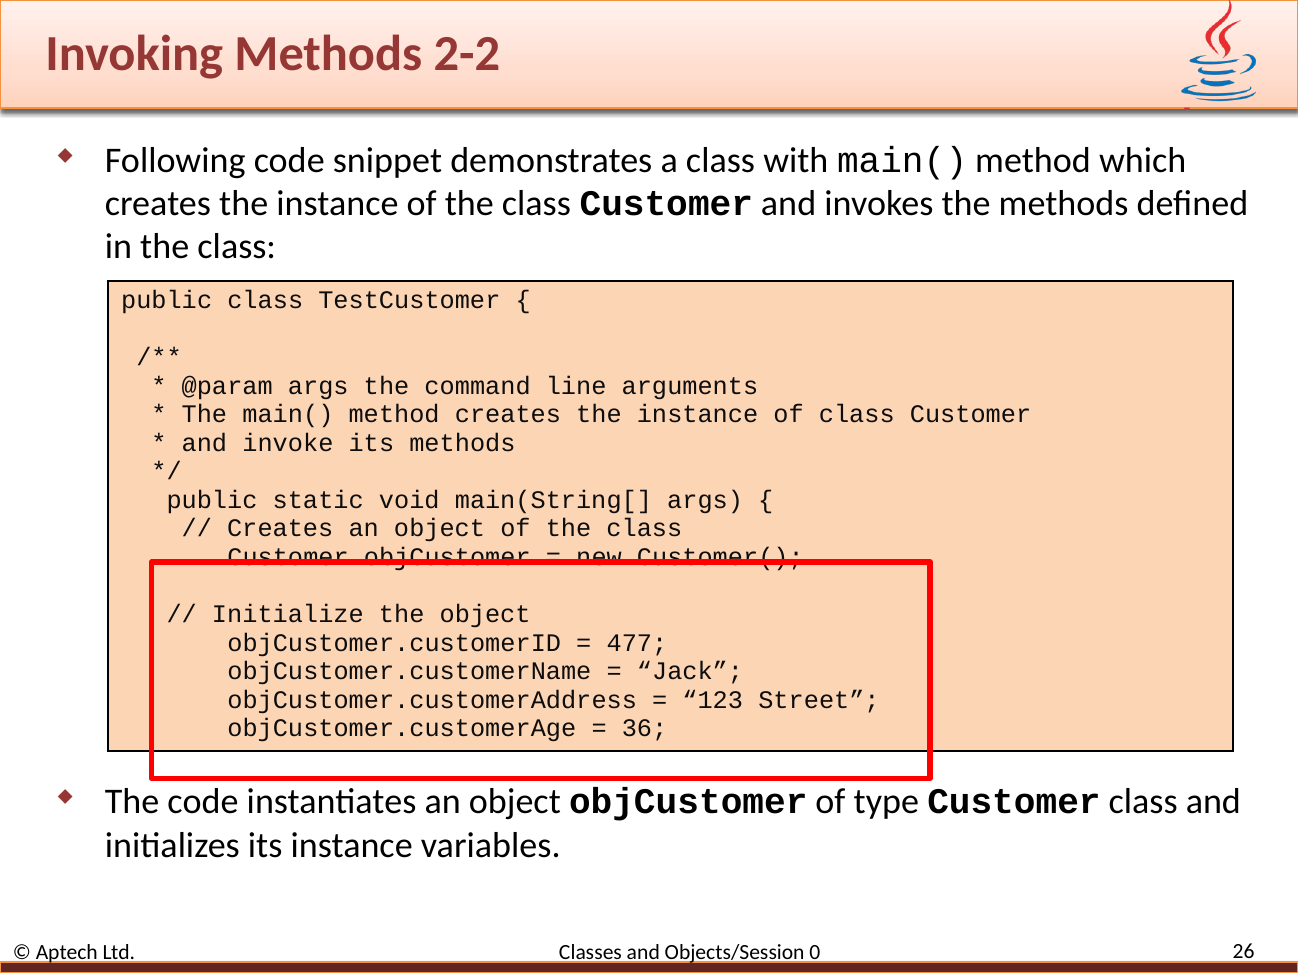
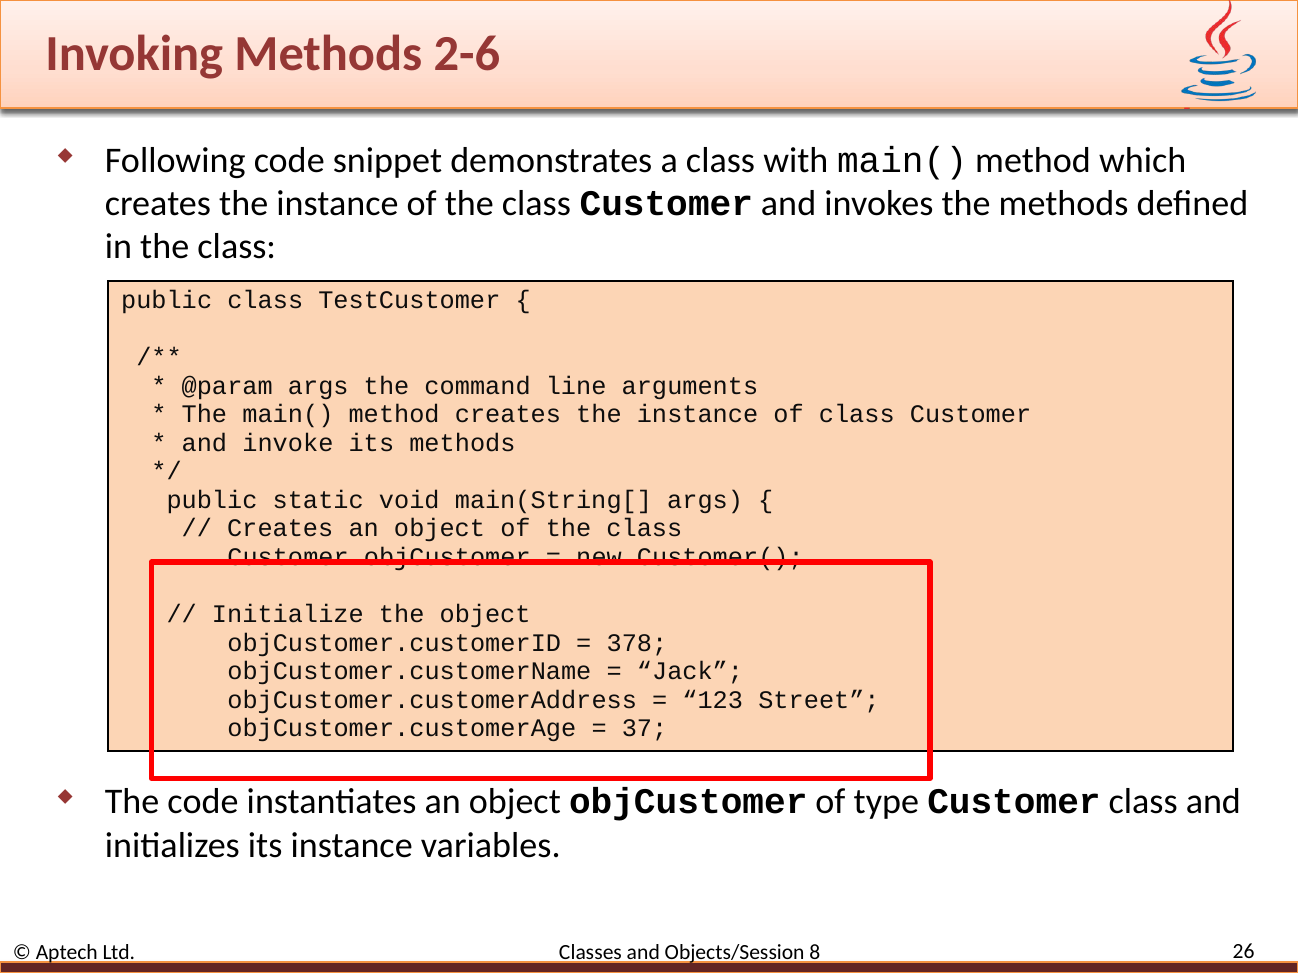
2-2: 2-2 -> 2-6 (467, 54)
477: 477 -> 378 (637, 643)
36: 36 -> 37 (644, 729)
0: 0 -> 8 (815, 953)
